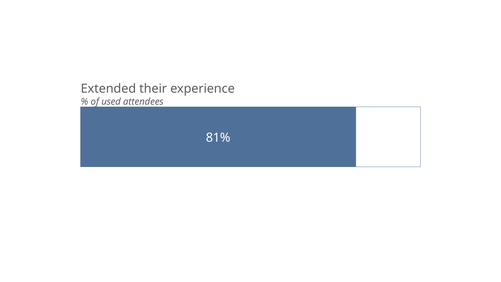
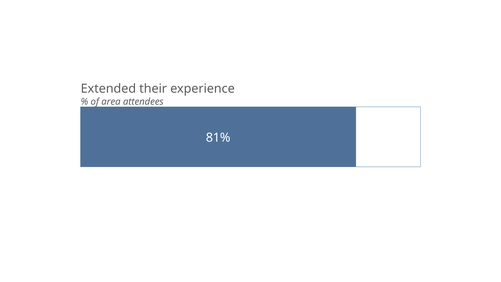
used: used -> area (111, 102)
